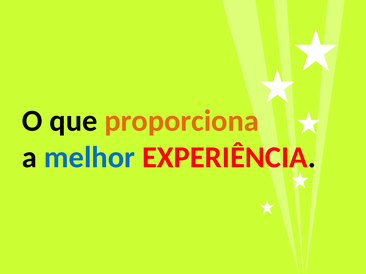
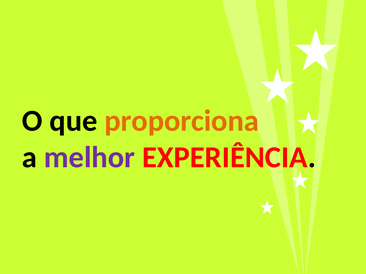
melhor colour: blue -> purple (89, 158)
